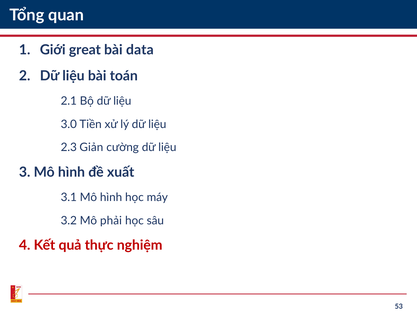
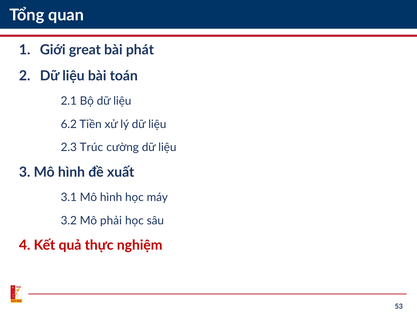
data: data -> phát (140, 50)
3.0: 3.0 -> 6.2 (69, 124)
Giản: Giản -> Trúc (91, 147)
